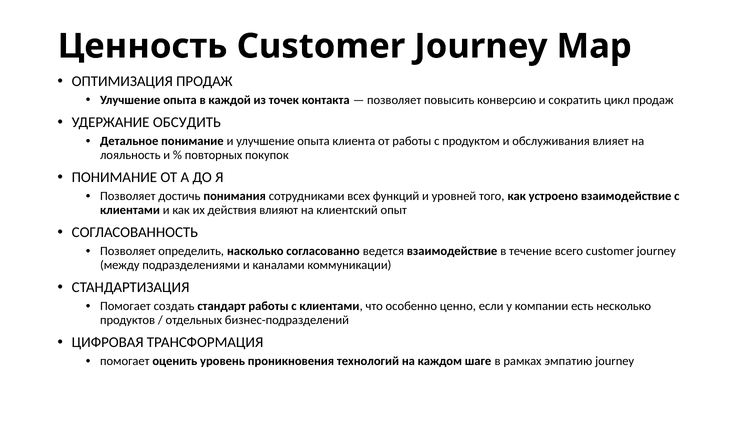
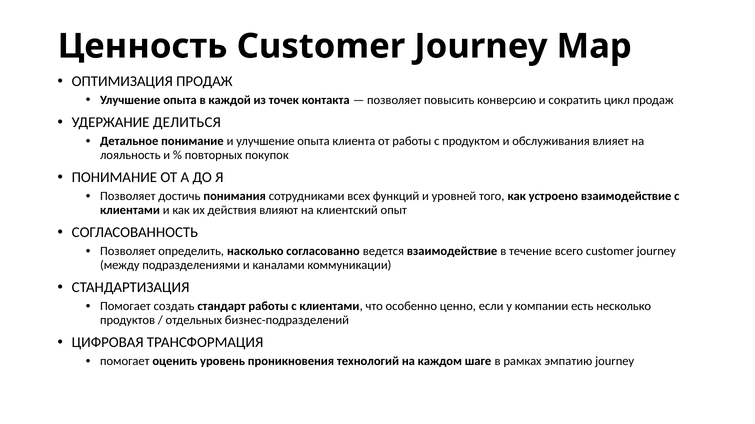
ОБСУДИТЬ: ОБСУДИТЬ -> ДЕЛИТЬСЯ (187, 123)
